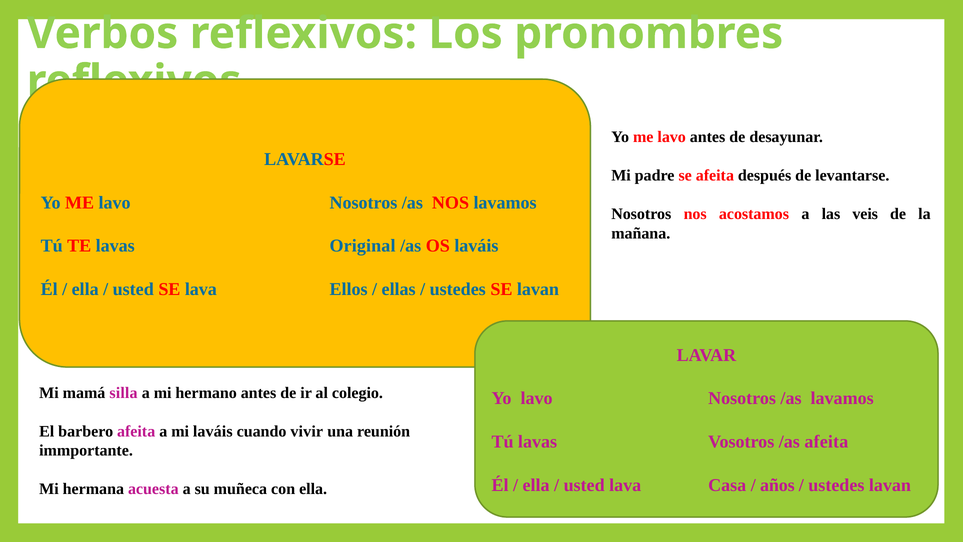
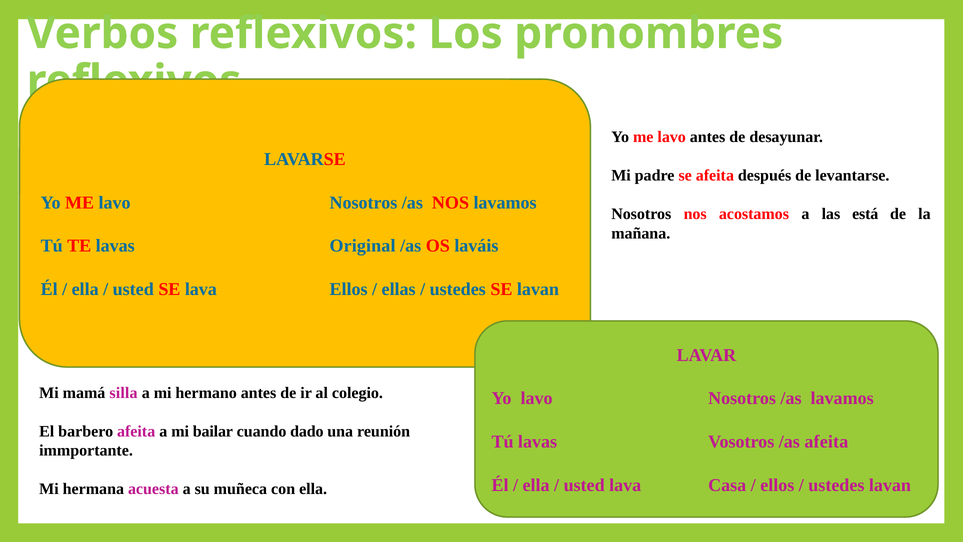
veis: veis -> está (865, 214)
mi laváis: laváis -> bailar (213, 431)
vivir: vivir -> dado (307, 431)
años: años -> ellos (777, 485)
